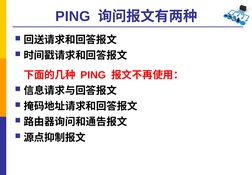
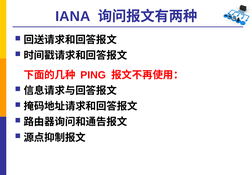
PING: PING -> IANA (73, 16)
